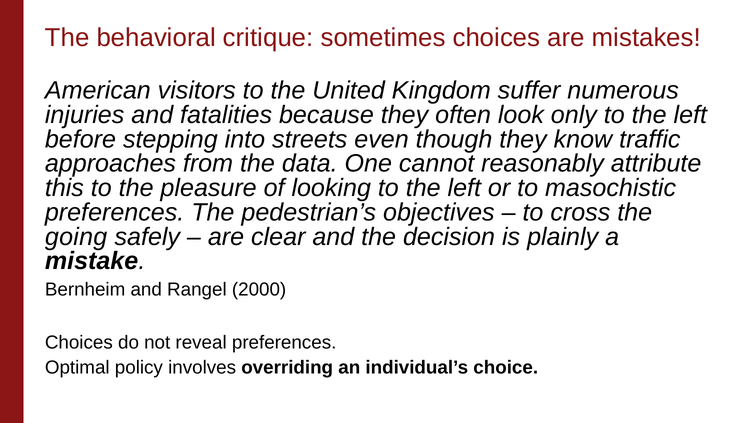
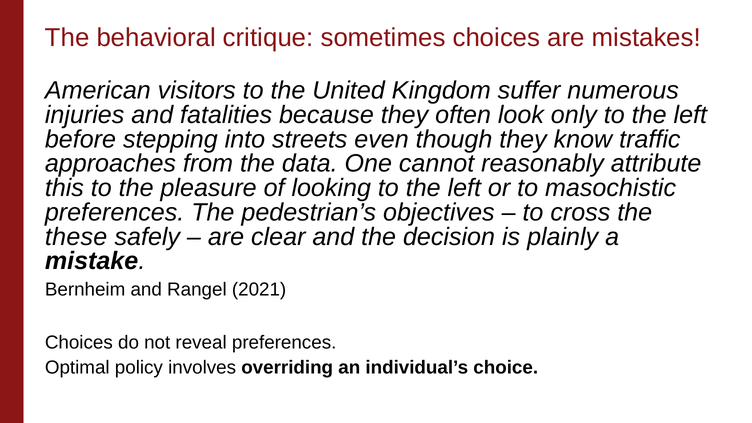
going: going -> these (76, 237)
2000: 2000 -> 2021 (259, 290)
